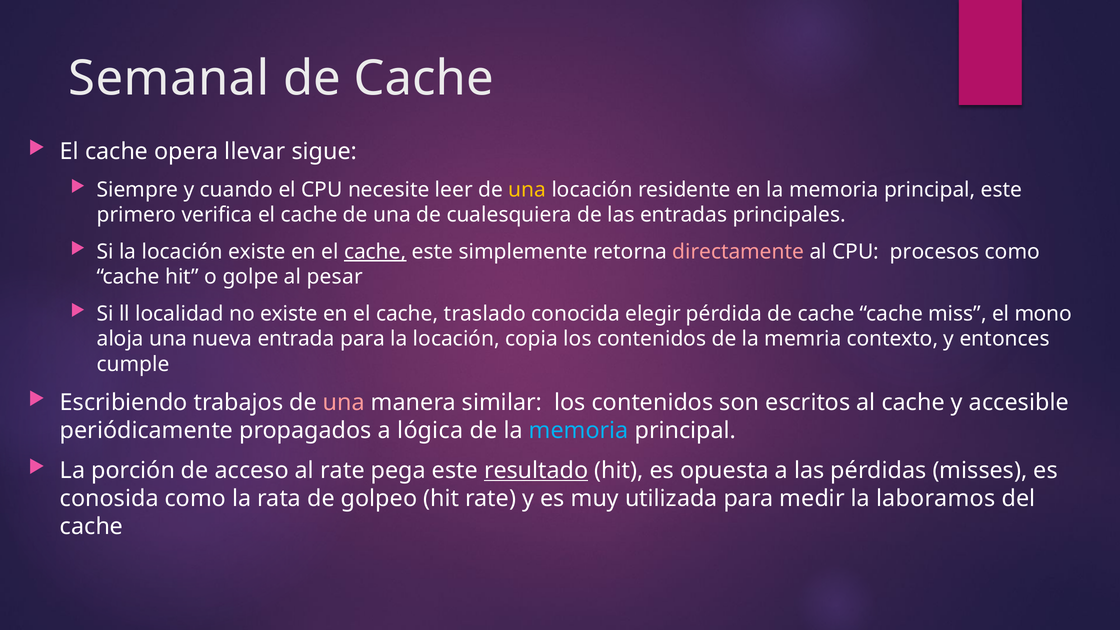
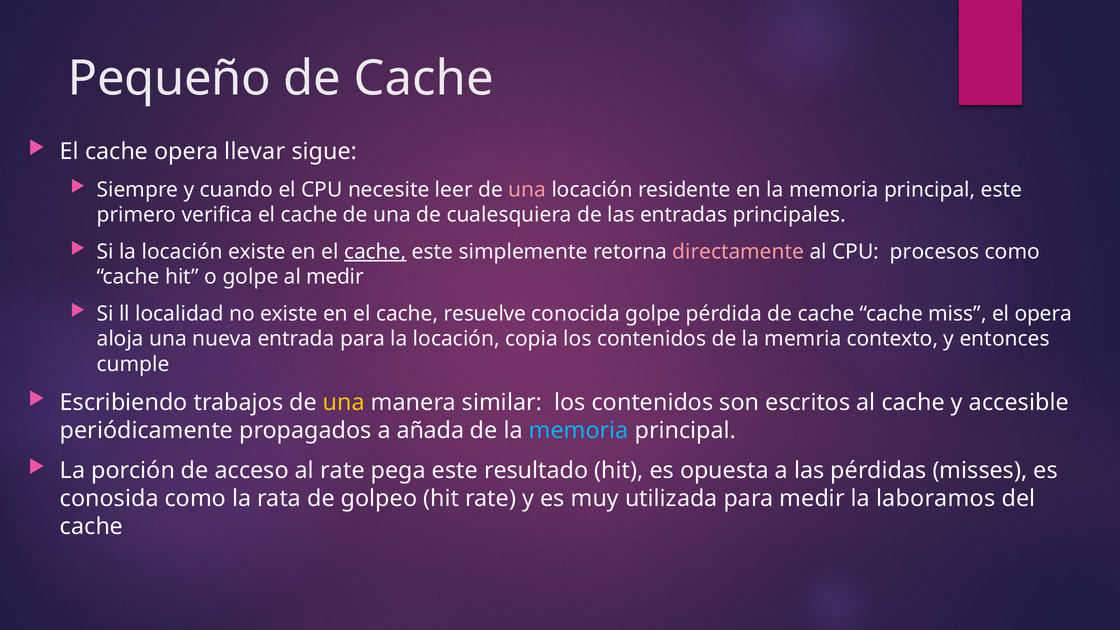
Semanal: Semanal -> Pequeño (169, 79)
una colour: yellow -> pink (527, 190)
al pesar: pesar -> medir (335, 277)
traslado: traslado -> resuelve (485, 314)
conocida elegir: elegir -> golpe (653, 314)
el mono: mono -> opera (1043, 314)
una colour: pink -> yellow (344, 403)
lógica: lógica -> añada (430, 431)
resultado underline: present -> none (536, 470)
